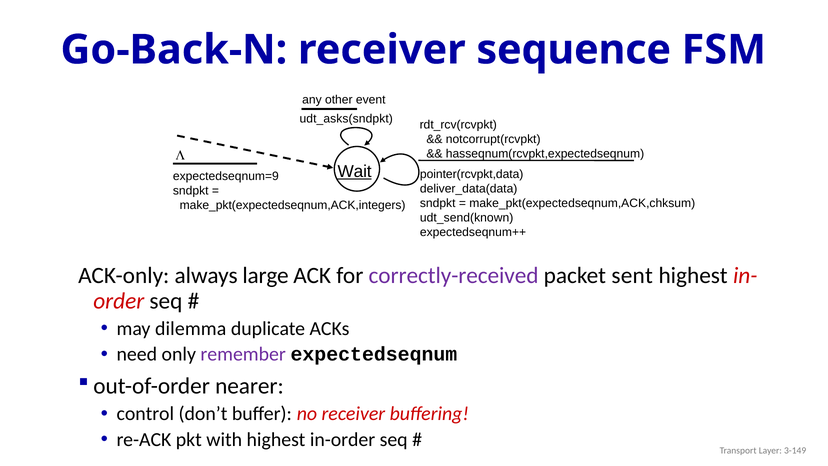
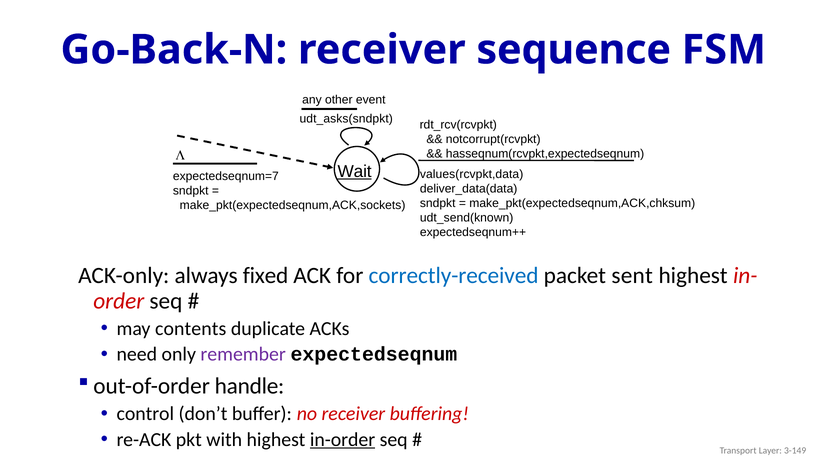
pointer(rcvpkt,data: pointer(rcvpkt,data -> values(rcvpkt,data (472, 174)
expectedseqnum=9: expectedseqnum=9 -> expectedseqnum=7 (226, 176)
make_pkt(expectedseqnum,ACK,integers: make_pkt(expectedseqnum,ACK,integers -> make_pkt(expectedseqnum,ACK,sockets (293, 205)
large: large -> fixed (266, 275)
correctly-received colour: purple -> blue (454, 275)
dilemma: dilemma -> contents (191, 328)
nearer: nearer -> handle (250, 386)
in-order underline: none -> present (343, 439)
